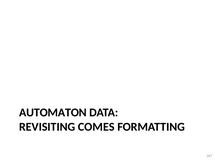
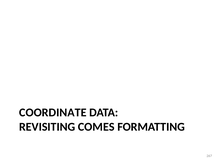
AUTOMATON: AUTOMATON -> COORDINATE (53, 113)
